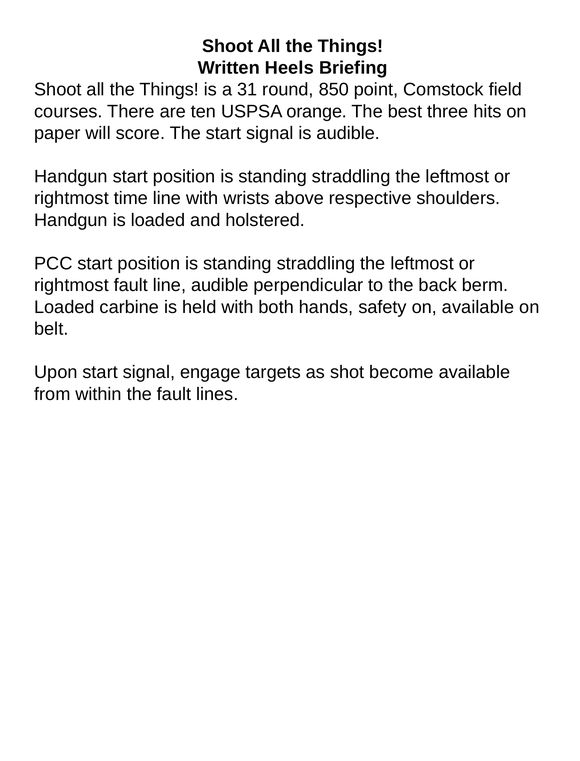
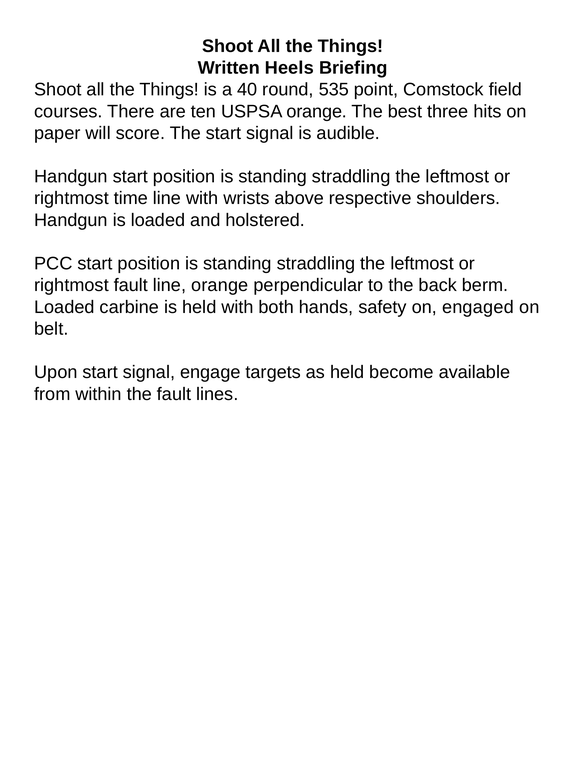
31: 31 -> 40 (247, 90)
850: 850 -> 535 (334, 90)
line audible: audible -> orange (220, 285)
on available: available -> engaged (478, 307)
as shot: shot -> held (347, 372)
